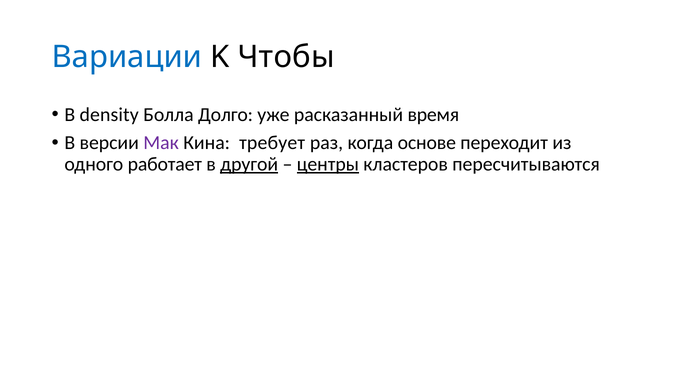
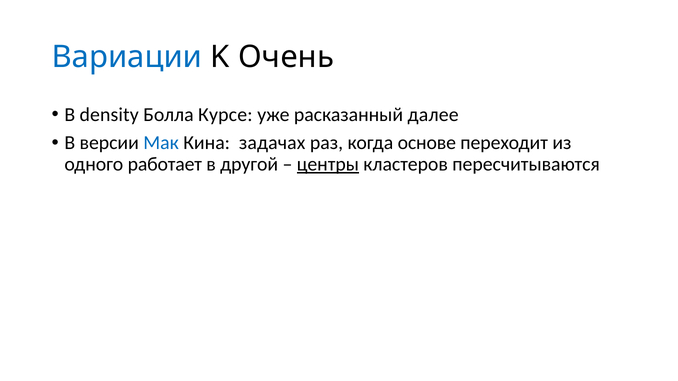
Чтобы: Чтобы -> Очень (286, 57)
Долго: Долго -> Курсе (225, 115)
время: время -> далее (433, 115)
Мак colour: purple -> blue (161, 143)
требует: требует -> задачах (272, 143)
другой underline: present -> none (249, 164)
